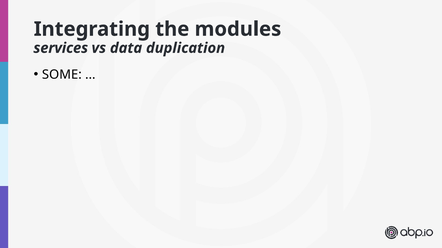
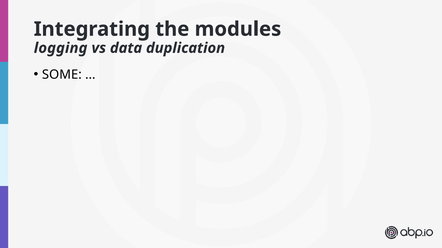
services: services -> logging (61, 48)
